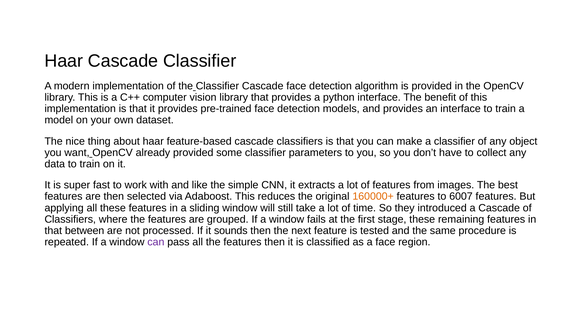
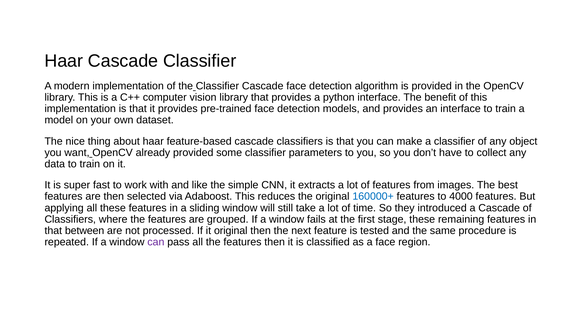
160000+ colour: orange -> blue (373, 197)
6007: 6007 -> 4000 (461, 197)
it sounds: sounds -> original (231, 231)
